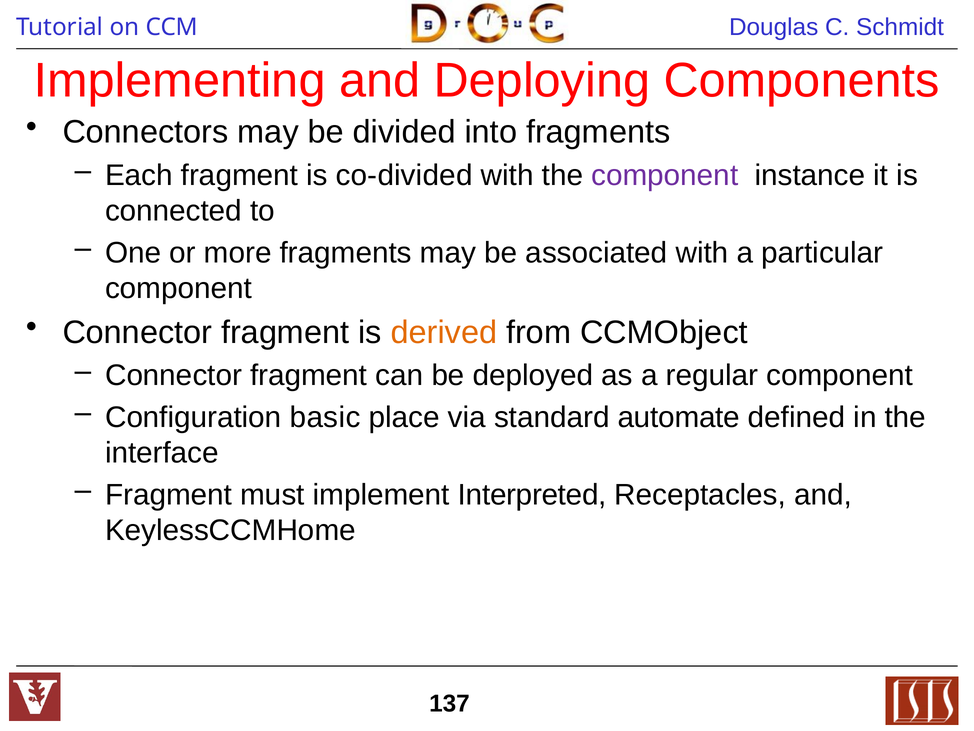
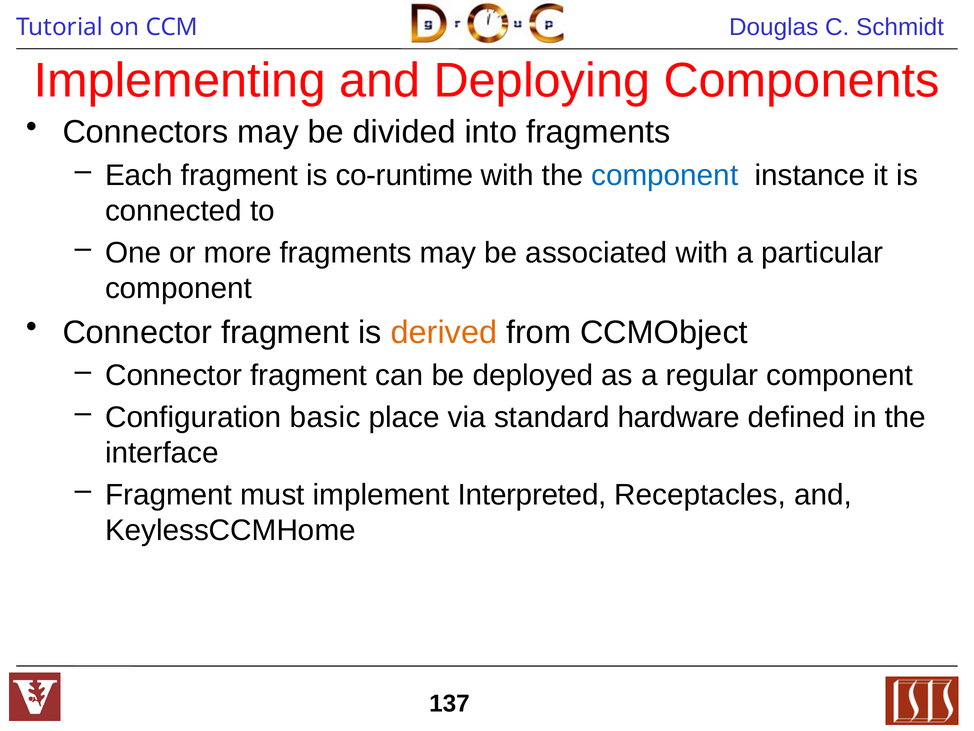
co-divided: co-divided -> co-runtime (404, 175)
component colour: purple -> blue (665, 175)
automate: automate -> hardware (679, 417)
